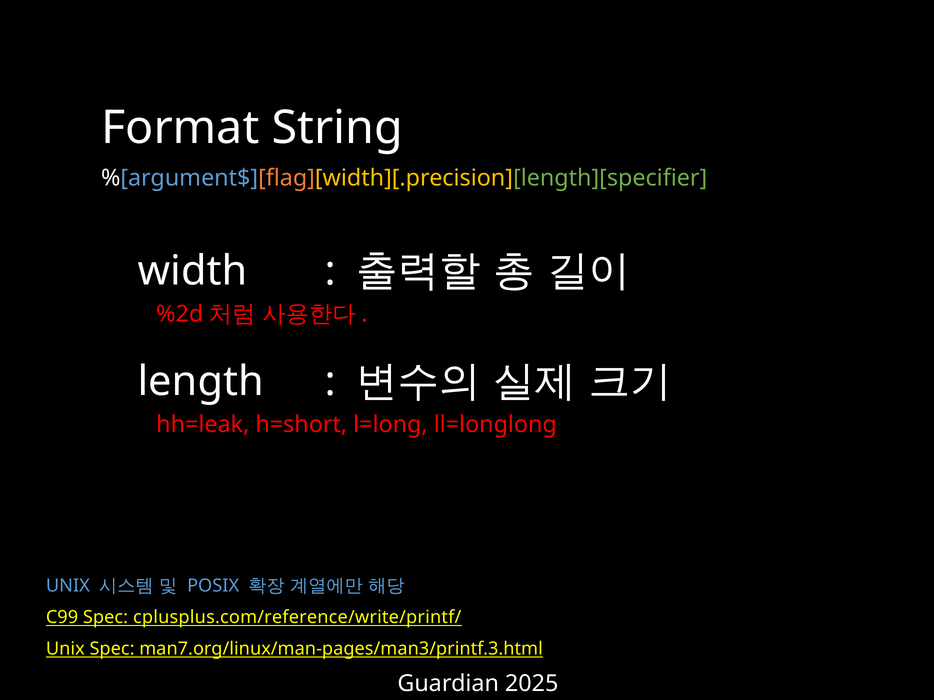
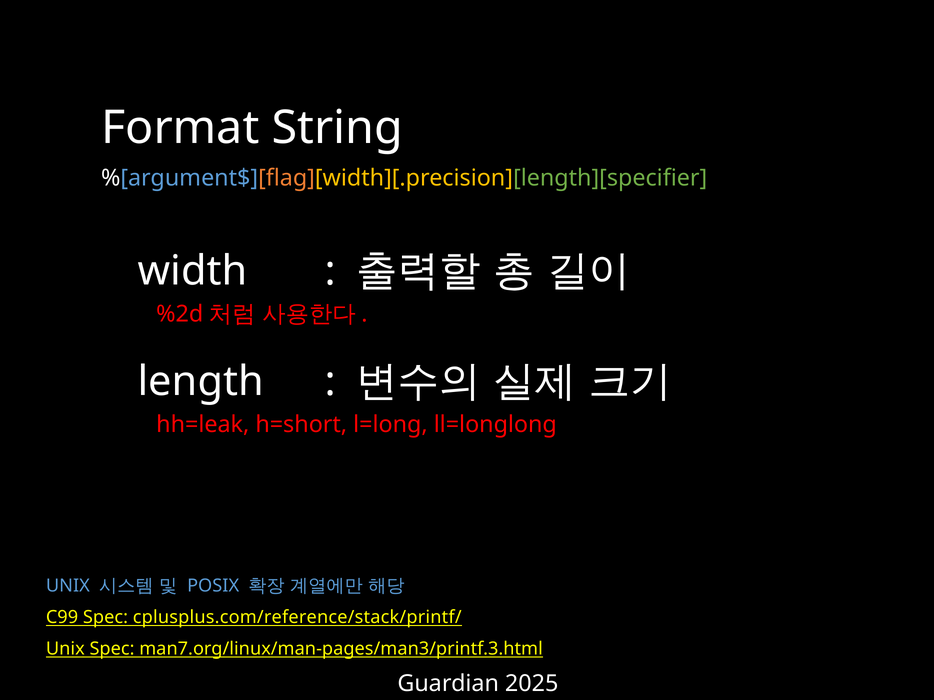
cplusplus.com/reference/write/printf/: cplusplus.com/reference/write/printf/ -> cplusplus.com/reference/stack/printf/ (297, 618)
